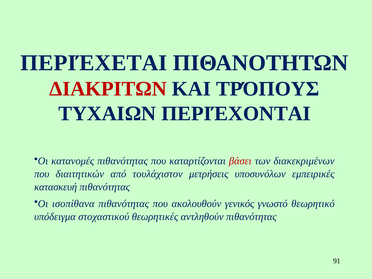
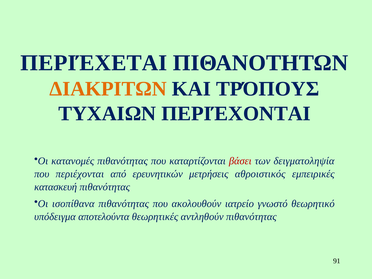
ΔΙΑΚΡΙΤΩΝ colour: red -> orange (108, 89)
διακεκριμένων: διακεκριμένων -> δειγματοληψία (304, 161)
που διαιτητικών: διαιτητικών -> περιέχονται (80, 174)
τουλάχιστον: τουλάχιστον -> ερευνητικών (158, 174)
υποσυνόλων: υποσυνόλων -> αθροιστικός (260, 174)
γενικός: γενικός -> ιατρείο (239, 204)
στοχαστικού: στοχαστικού -> αποτελούντα (104, 217)
